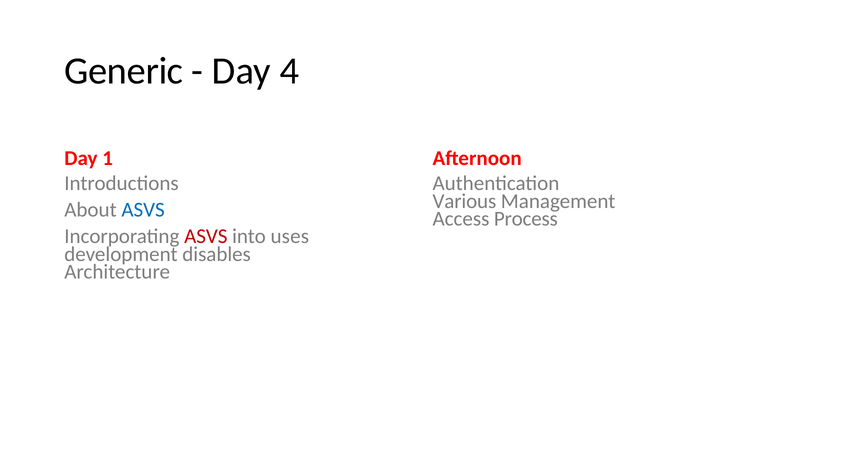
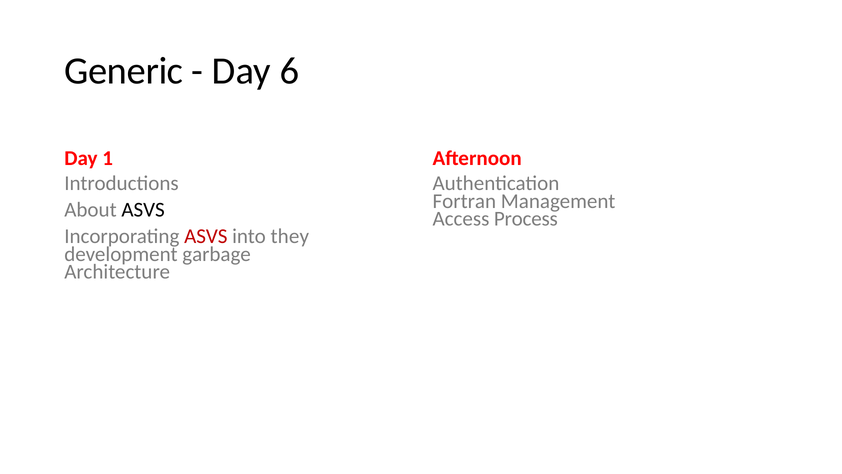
4: 4 -> 6 (289, 71)
Various: Various -> Fortran (464, 201)
ASVS colour: blue -> black (143, 210)
uses: uses -> they (290, 236)
disables: disables -> garbage (217, 254)
